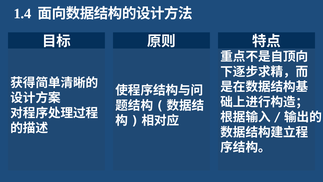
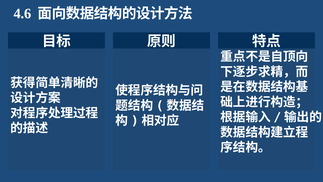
1.4: 1.4 -> 4.6 (22, 14)
